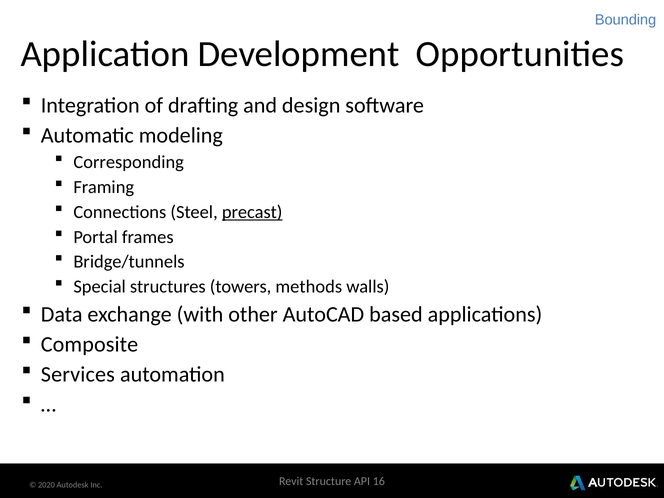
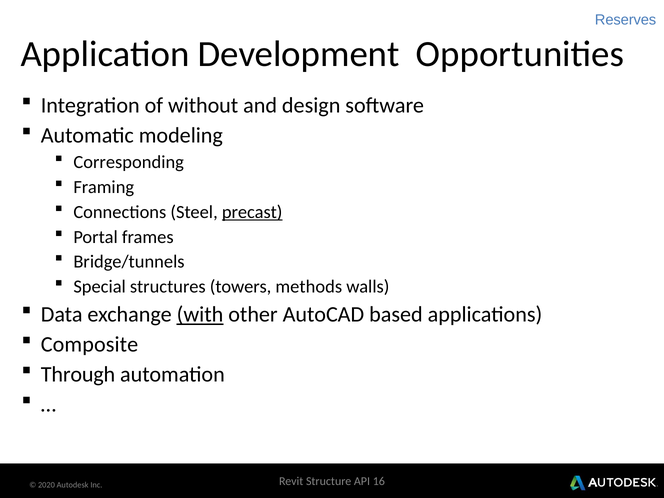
Bounding: Bounding -> Reserves (626, 20)
drafting: drafting -> without (203, 105)
with underline: none -> present (200, 315)
Services: Services -> Through (78, 374)
